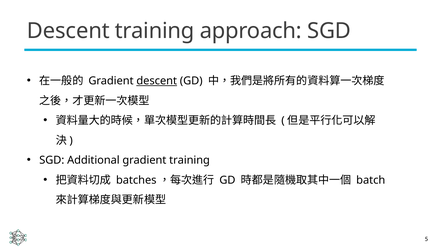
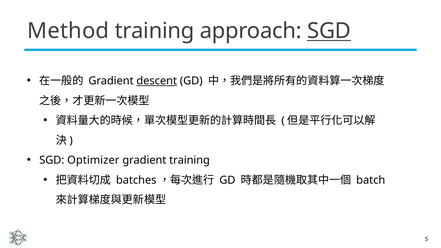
Descent: Descent -> Method (68, 31)
SGD underline: none -> present (329, 31)
Additional: Additional -> Optimizer (93, 160)
